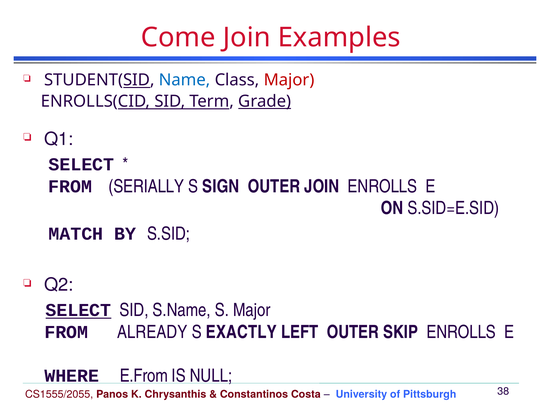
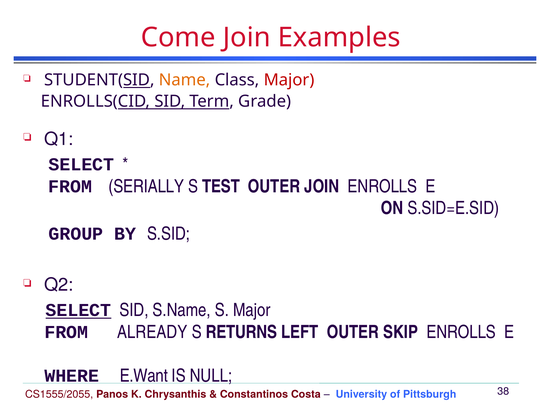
Name colour: blue -> orange (185, 80)
Grade underline: present -> none (265, 101)
SIGN: SIGN -> TEST (221, 186)
MATCH: MATCH -> GROUP (76, 234)
EXACTLY: EXACTLY -> RETURNS (242, 332)
E.From: E.From -> E.Want (144, 376)
